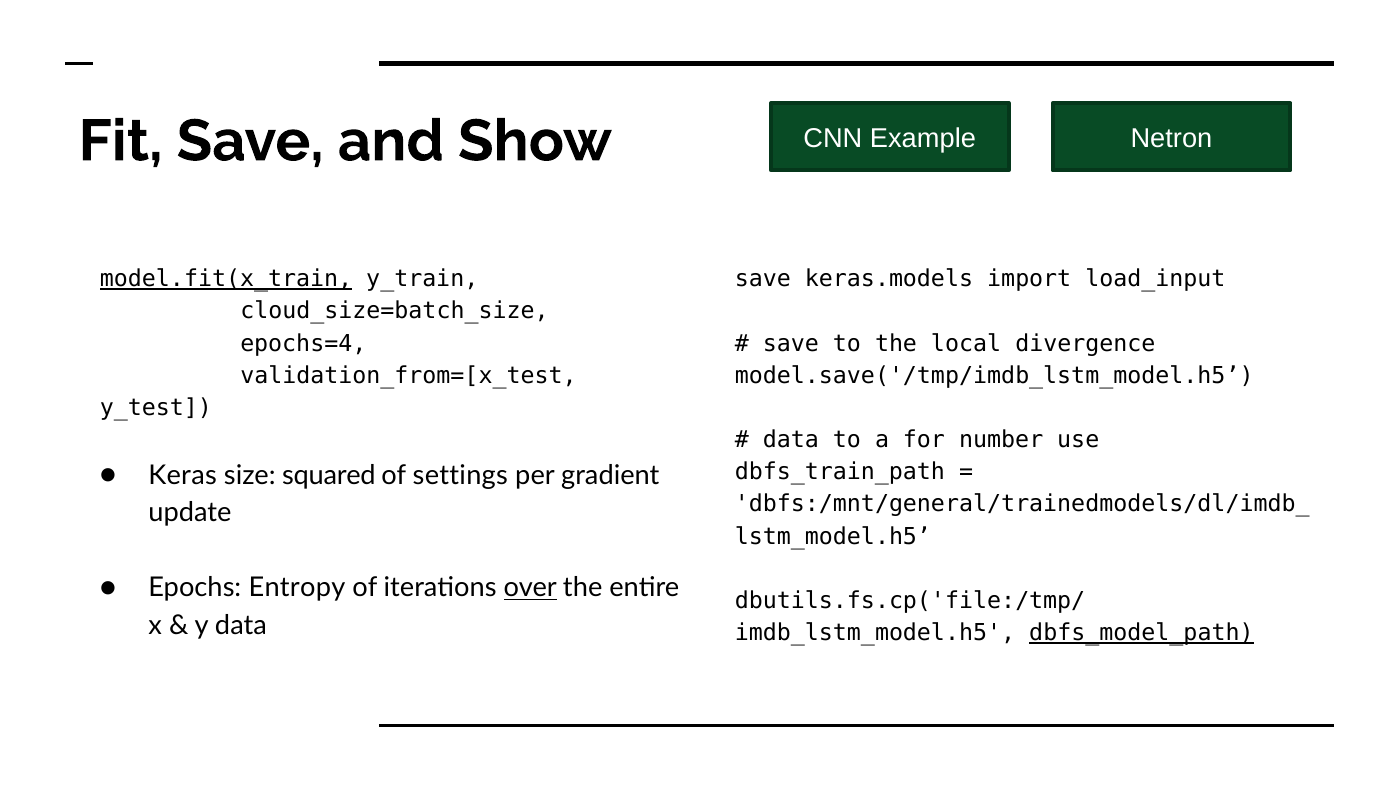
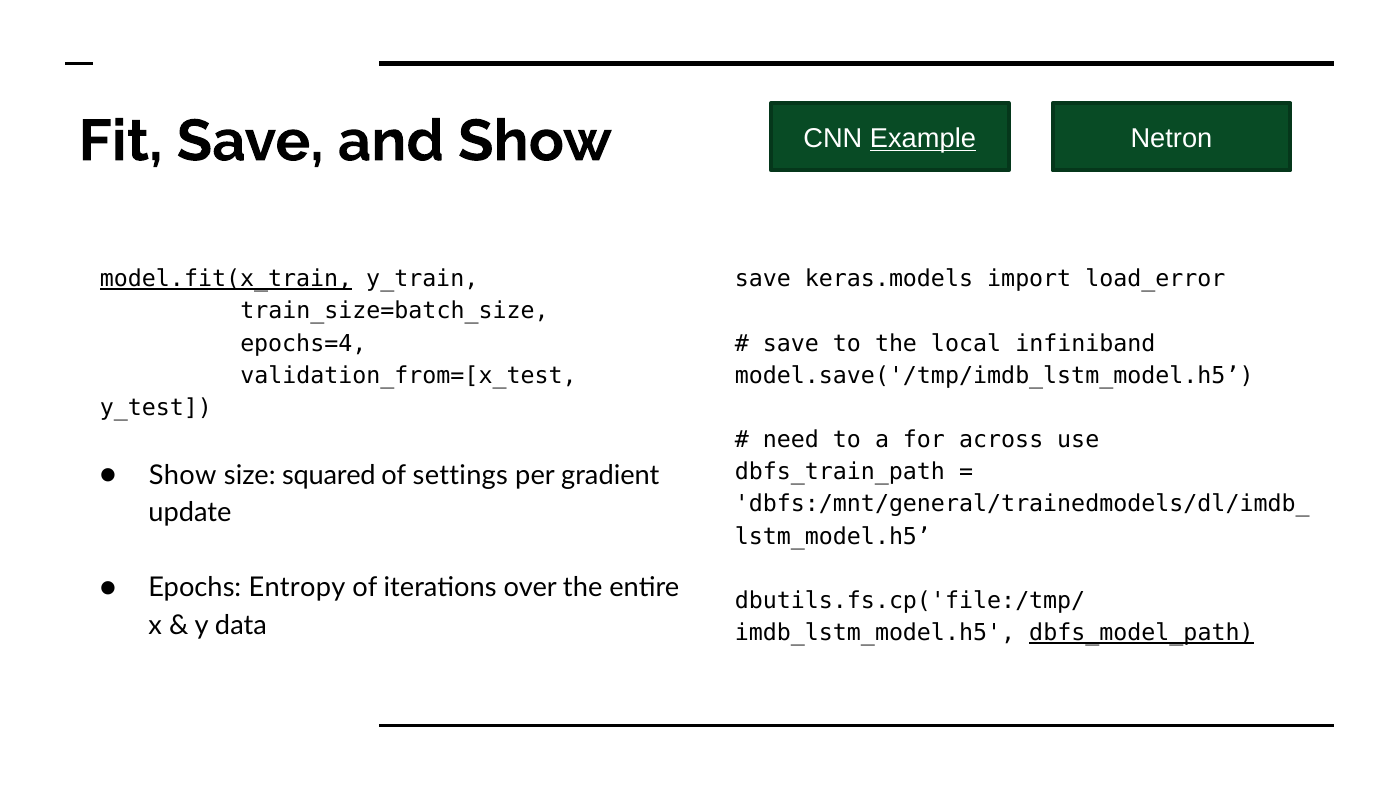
Example underline: none -> present (923, 139)
load_input: load_input -> load_error (1155, 279)
cloud_size=batch_size: cloud_size=batch_size -> train_size=batch_size (394, 311)
divergence: divergence -> infiniband (1085, 343)
data: data -> need (791, 440)
number: number -> across (1001, 440)
Keras: Keras -> Show (183, 475)
over underline: present -> none (530, 588)
